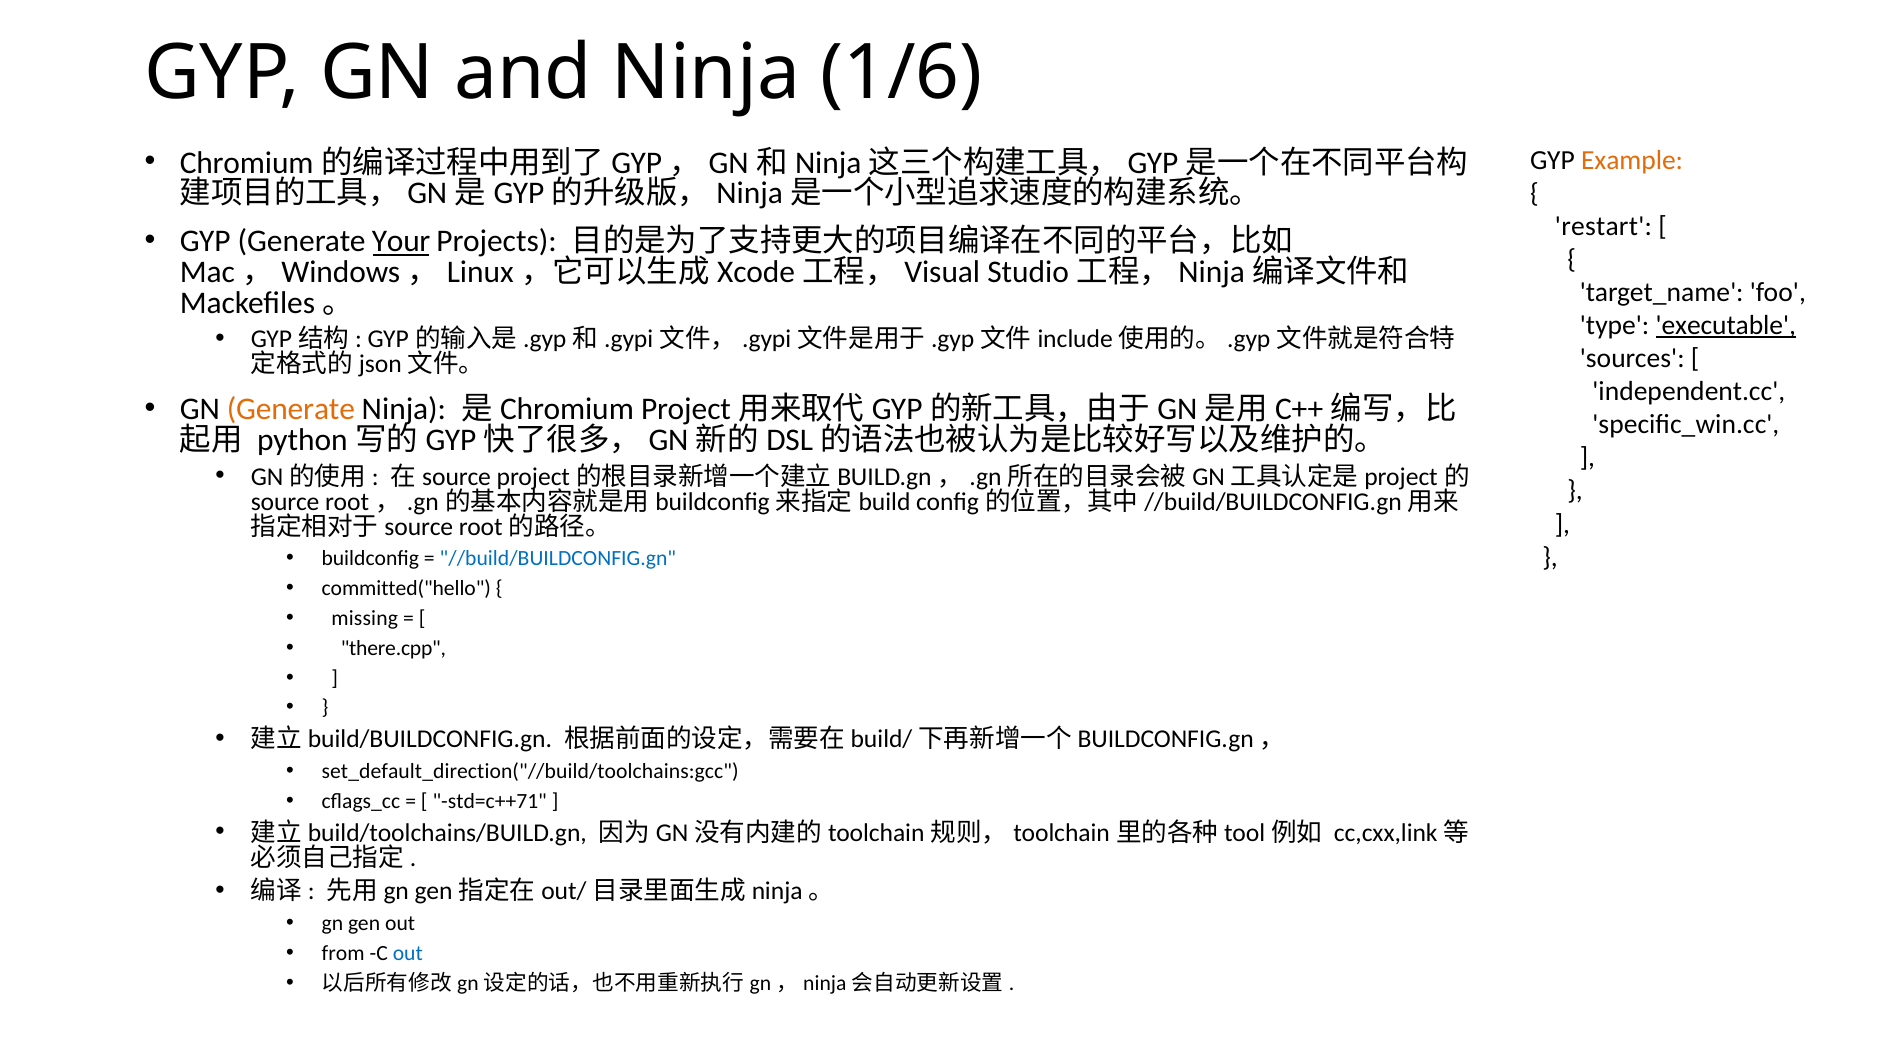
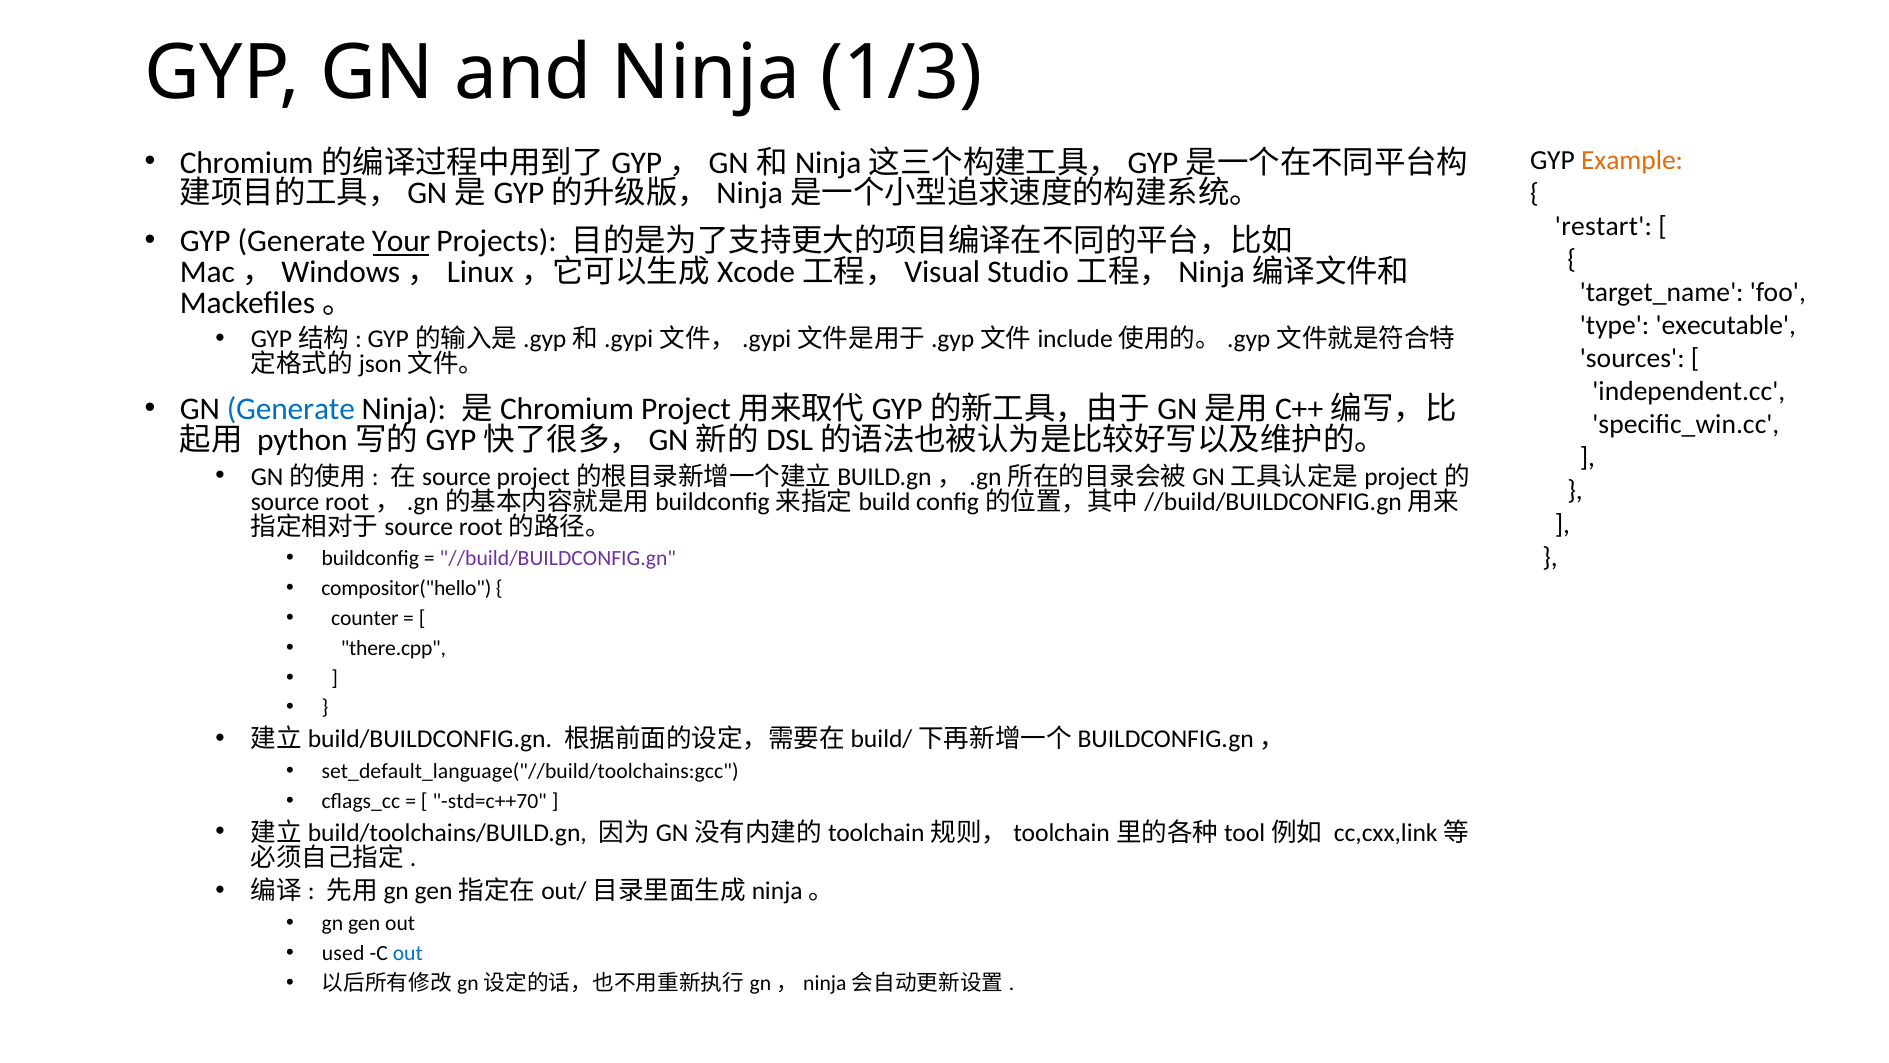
1/6: 1/6 -> 1/3 (901, 74)
executable underline: present -> none (1726, 325)
Generate colour: orange -> blue (291, 409)
//build/BUILDCONFIG.gn colour: blue -> purple (558, 558)
committed("hello: committed("hello -> compositor("hello (406, 588)
missing: missing -> counter (365, 618)
set_default_direction("//build/toolchains:gcc: set_default_direction("//build/toolchains:gcc -> set_default_language("//build/toolchains:gcc (530, 771)
std=c++71: std=c++71 -> std=c++70 (490, 801)
from: from -> used (343, 953)
